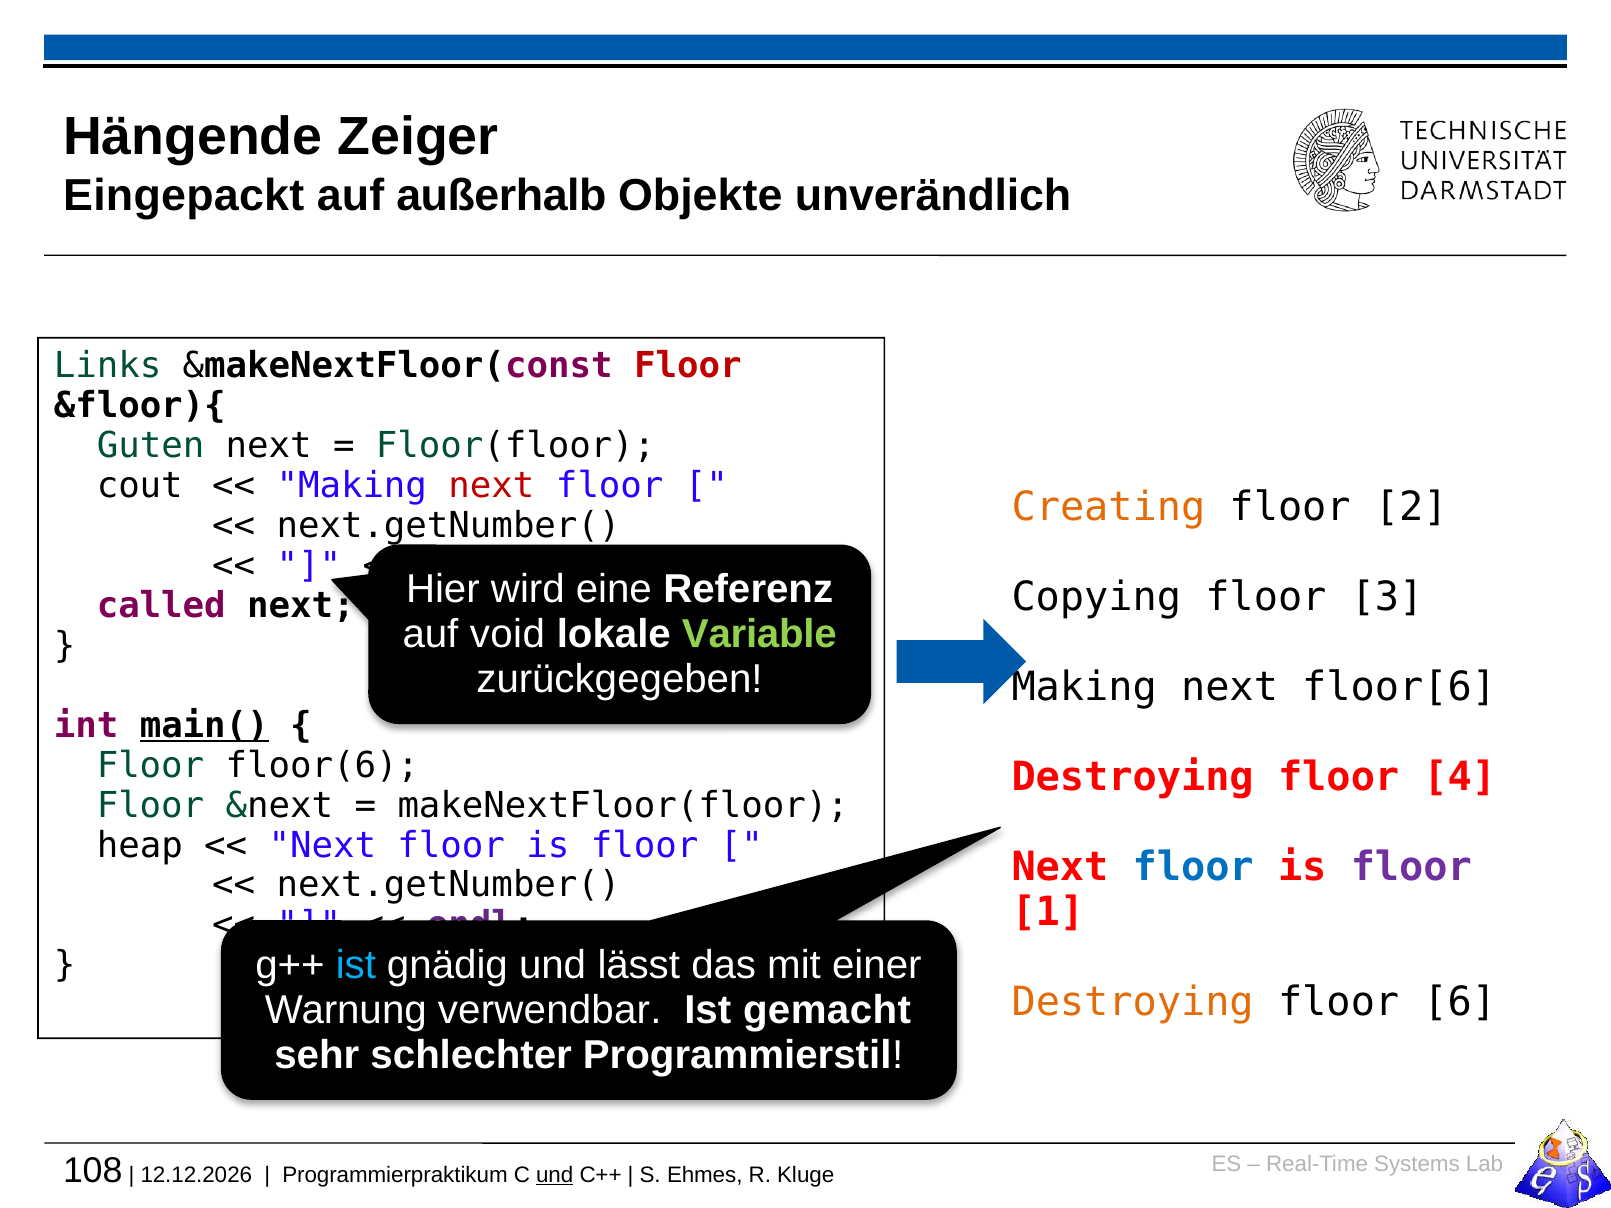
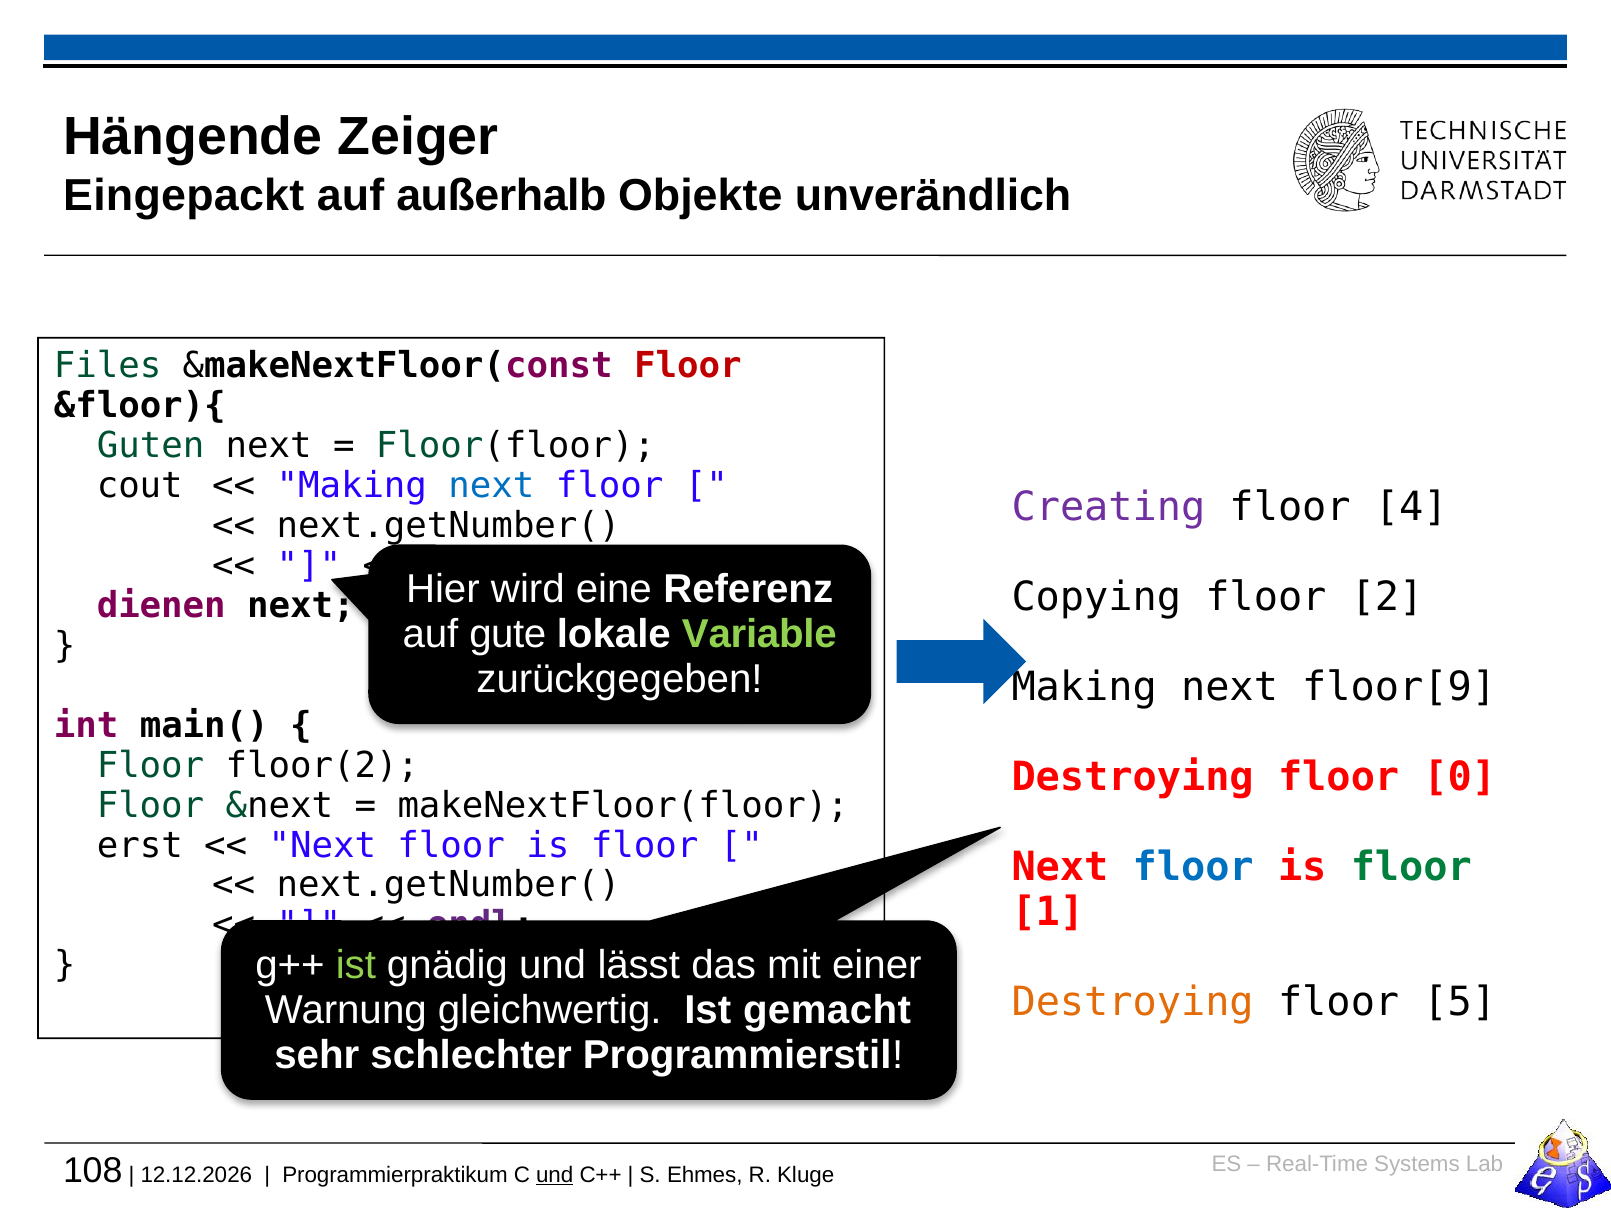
Links: Links -> Files (108, 366)
next colour: red -> blue (491, 486)
Creating colour: orange -> purple (1108, 508)
2: 2 -> 4 (1411, 508)
3: 3 -> 2 (1387, 598)
called: called -> dienen (161, 606)
void: void -> gute (508, 635)
floor[6: floor[6 -> floor[9 (1399, 687)
main( underline: present -> none (204, 726)
floor(6: floor(6 -> floor(2 (322, 765)
4: 4 -> 0 (1460, 777)
heap: heap -> erst (140, 845)
floor colour: purple -> green (1411, 867)
ist colour: light blue -> light green (356, 965)
6: 6 -> 5 (1460, 1002)
verwendbar: verwendbar -> gleichwertig (550, 1010)
